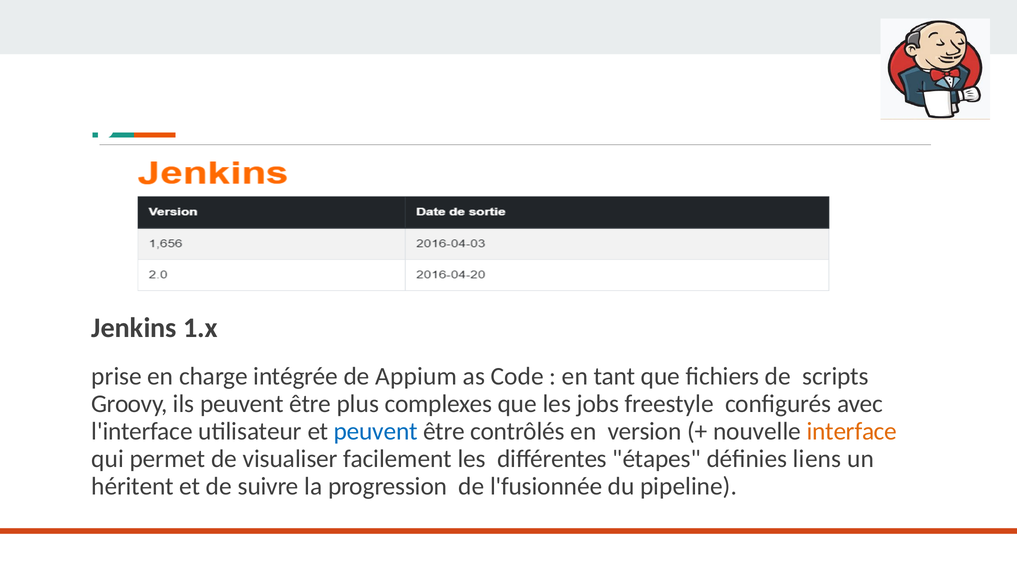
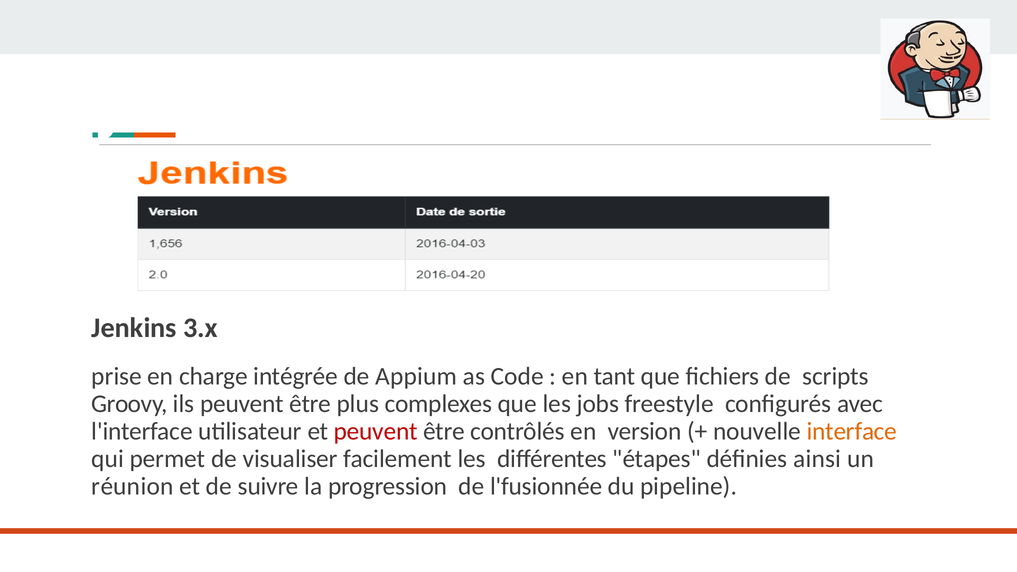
1.x: 1.x -> 3.x (201, 328)
peuvent colour: blue -> red (376, 431)
liens: liens -> ainsi (817, 459)
héritent: héritent -> réunion (132, 486)
